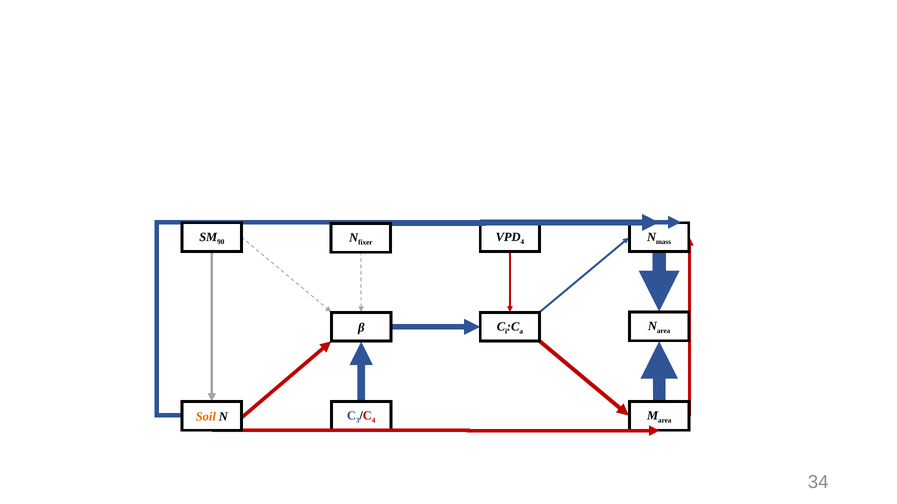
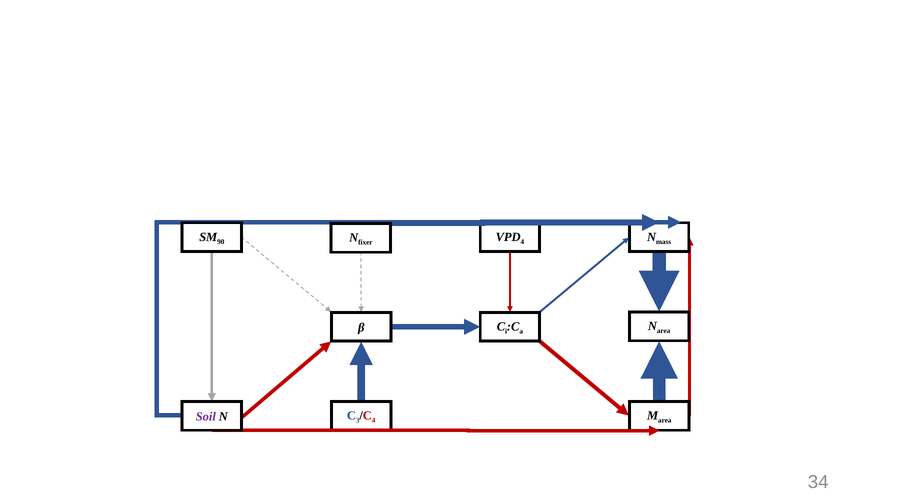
Soil colour: orange -> purple (206, 417)
